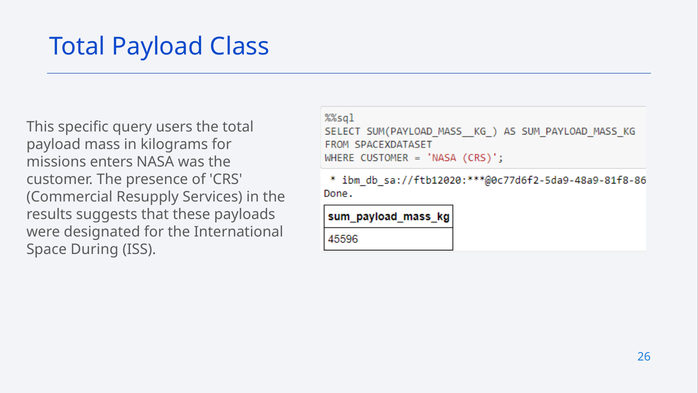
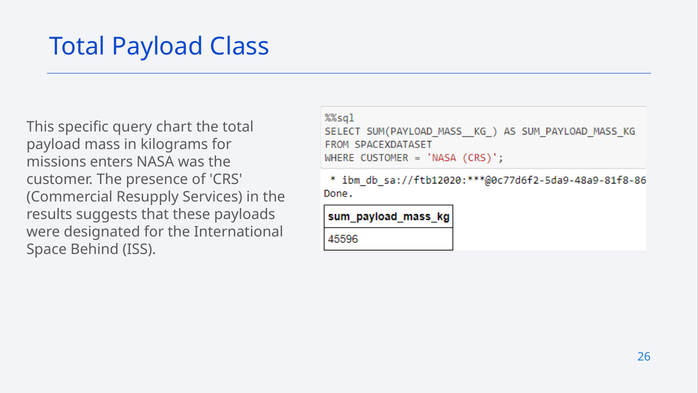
users: users -> chart (174, 127)
During: During -> Behind (95, 249)
